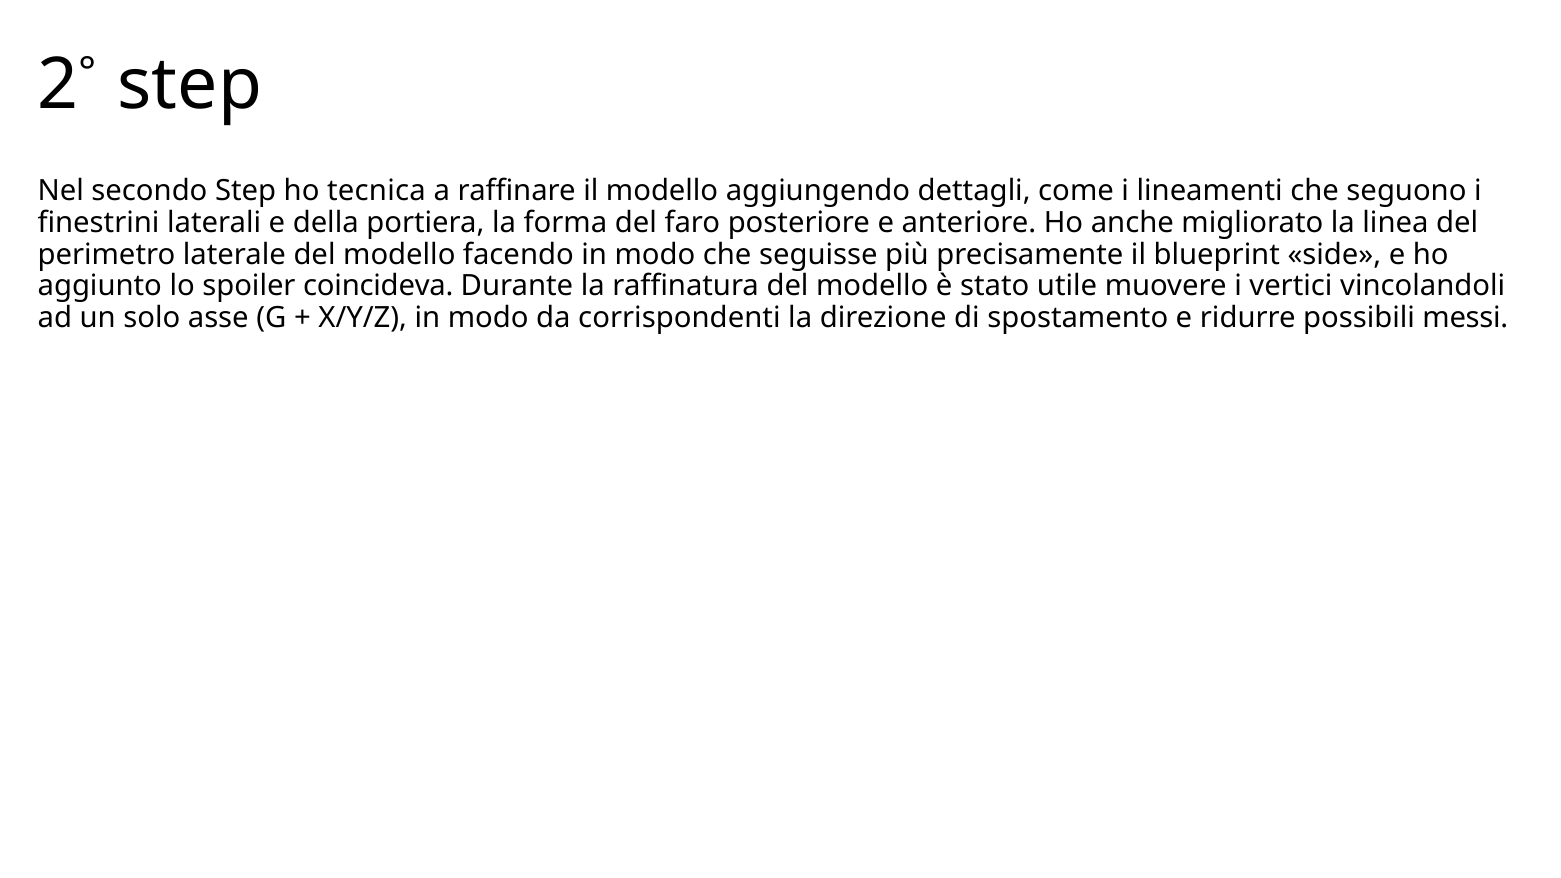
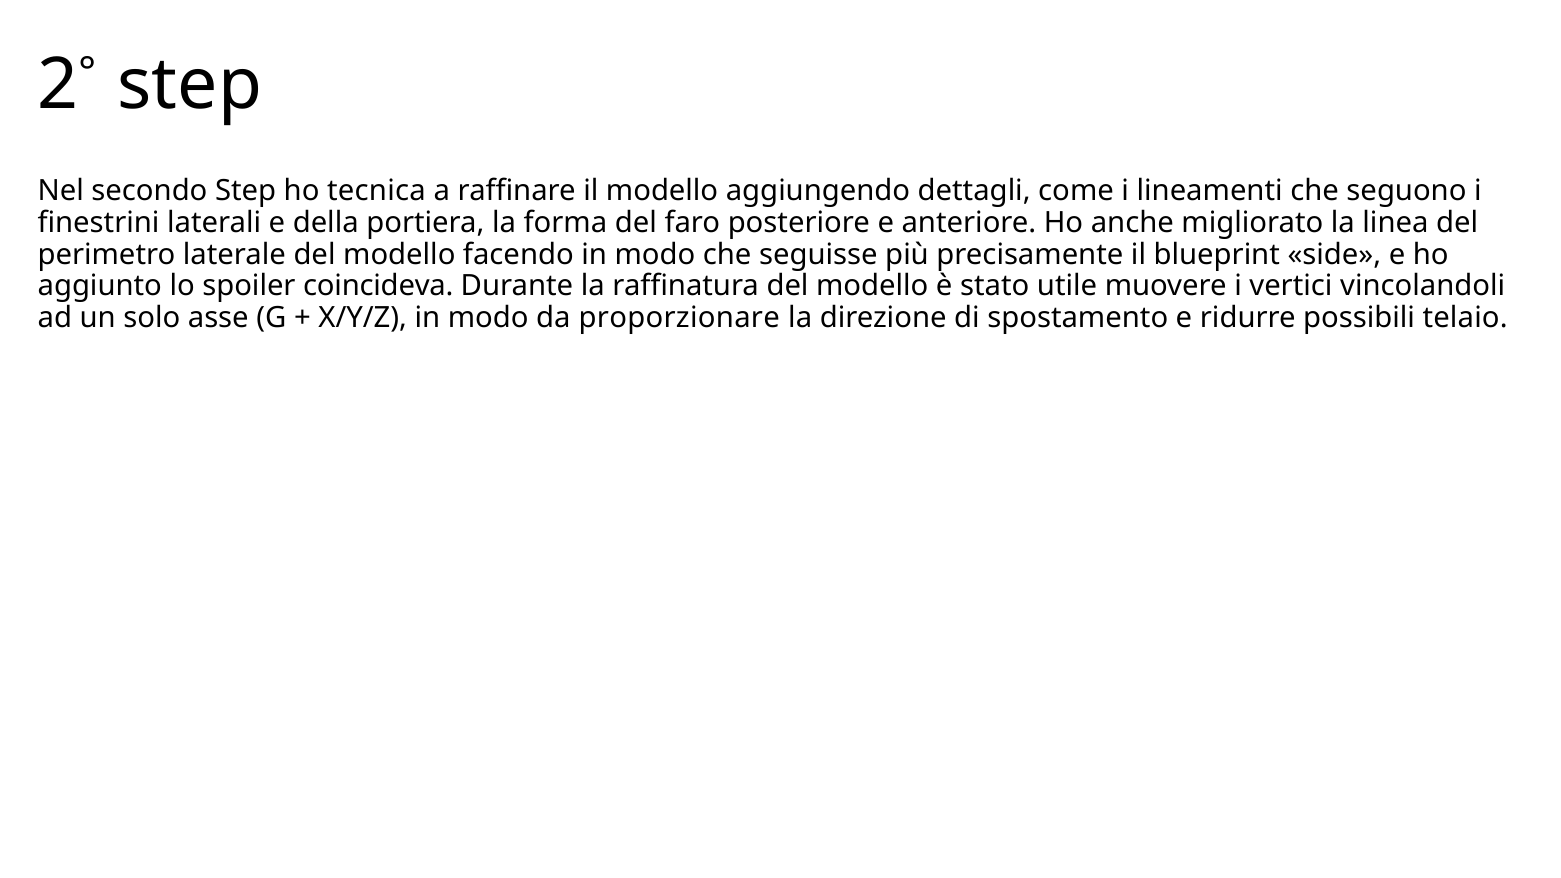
corrispondenti: corrispondenti -> proporzionare (679, 318)
messi: messi -> telaio (1465, 318)
